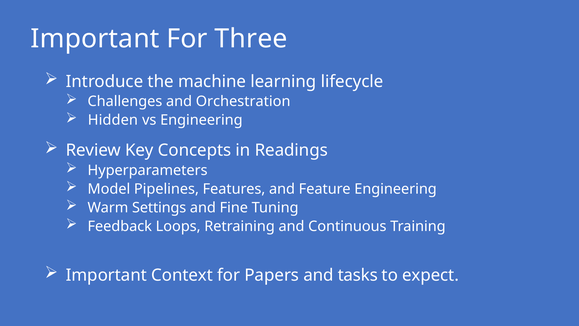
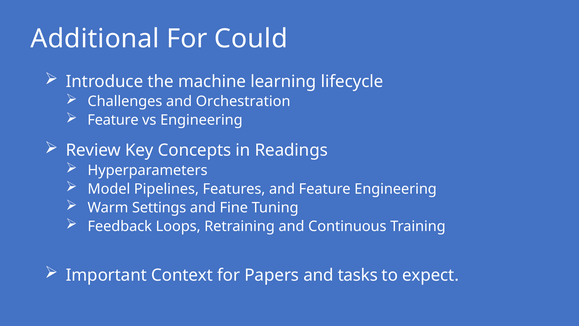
Important: Important -> Additional (95, 39)
Three: Three -> Could (251, 39)
Hidden: Hidden -> Feature (113, 120)
